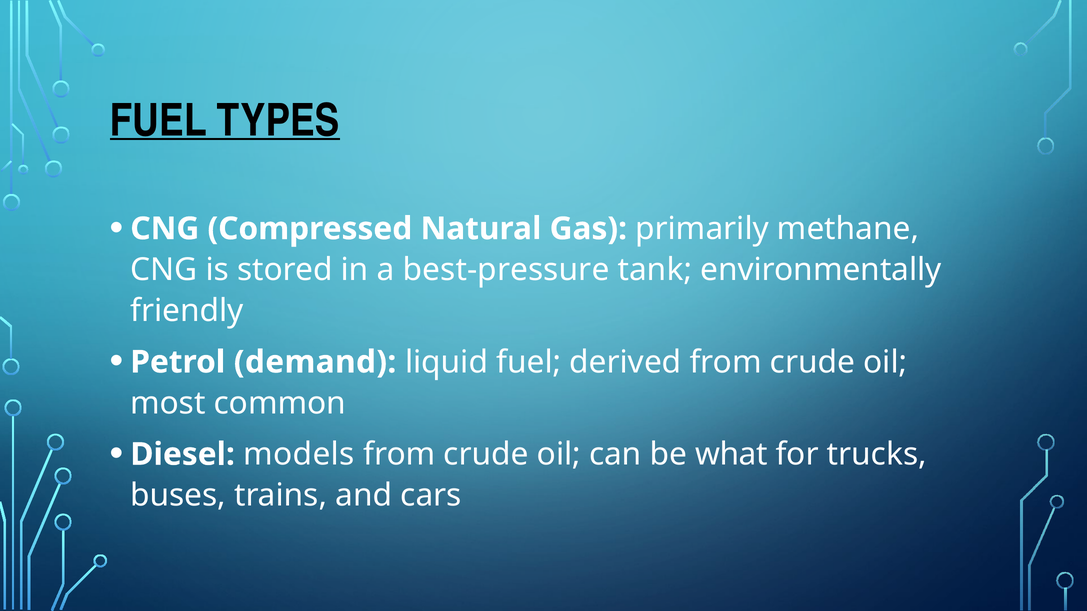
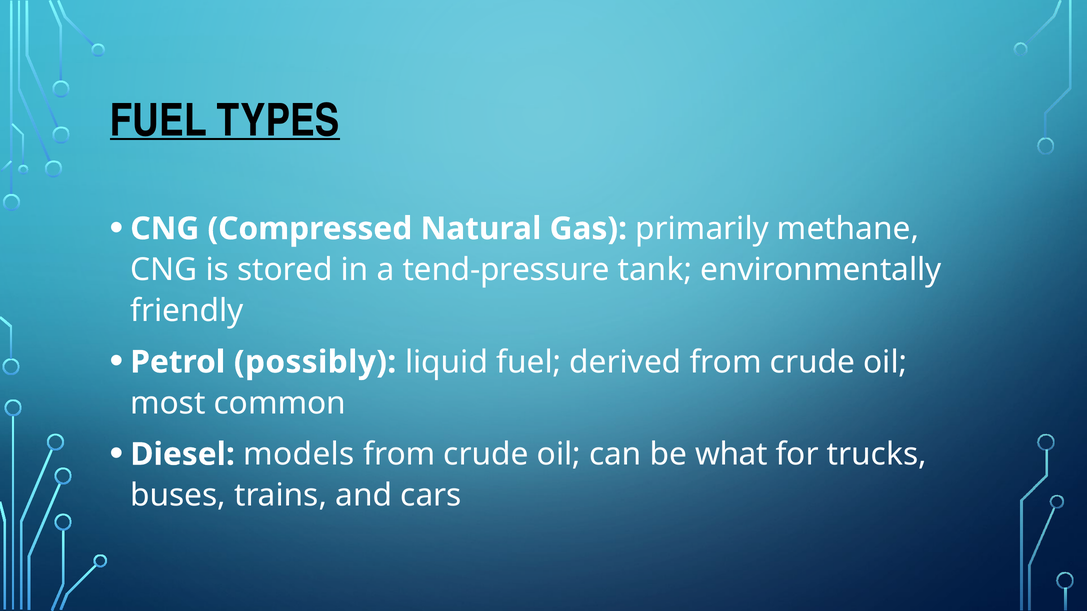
best-pressure: best-pressure -> tend-pressure (506, 270)
demand: demand -> possibly (315, 362)
